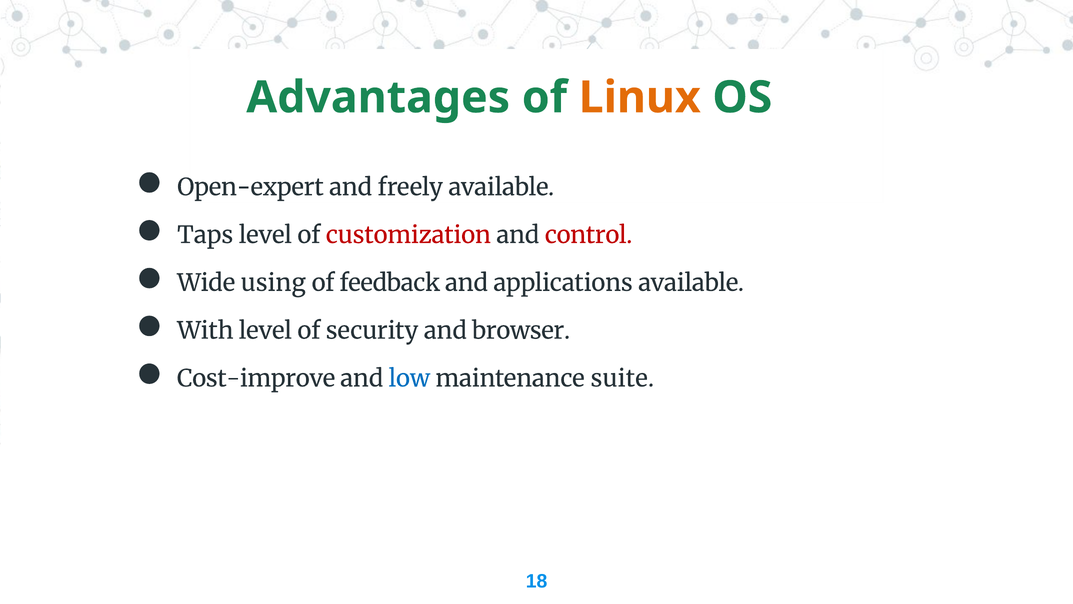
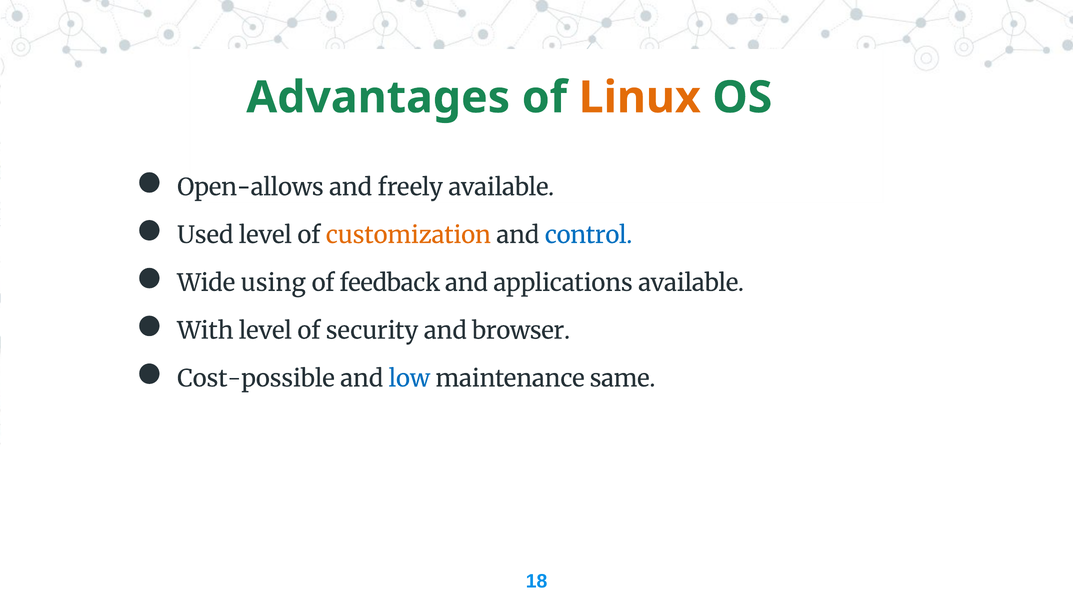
Open-expert: Open-expert -> Open-allows (250, 187)
Taps: Taps -> Used (205, 235)
customization colour: red -> orange (408, 235)
control colour: red -> blue (589, 235)
Cost-improve: Cost-improve -> Cost-possible (256, 378)
suite: suite -> same (623, 378)
